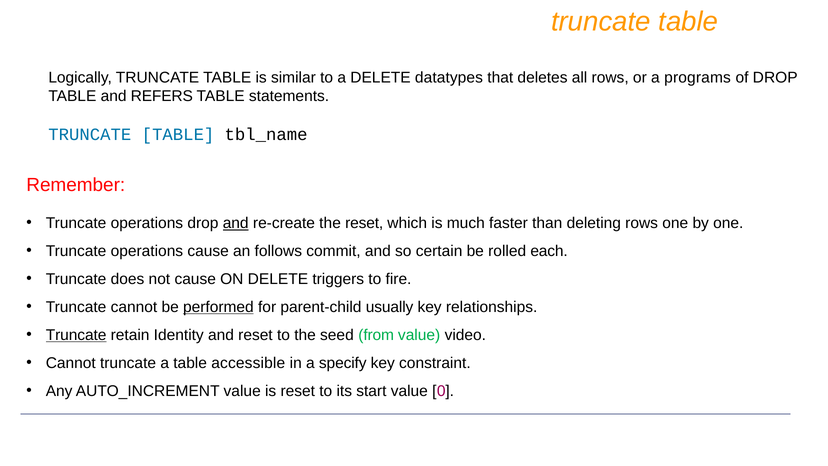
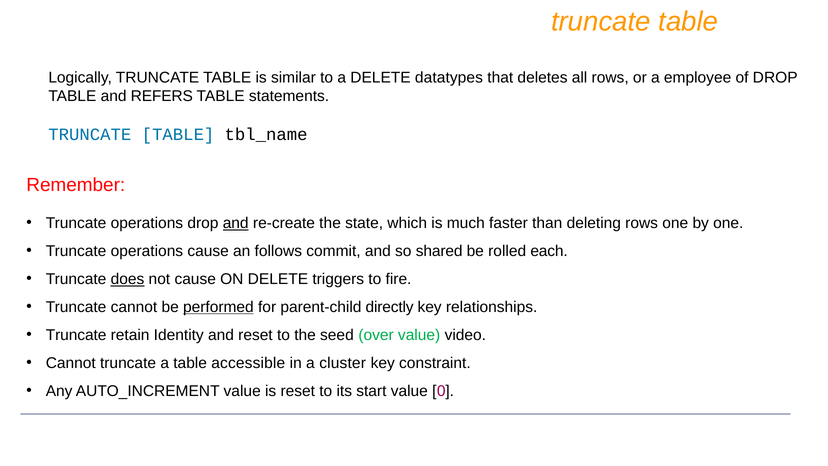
programs: programs -> employee (698, 77)
the reset: reset -> state (364, 223)
certain: certain -> shared (439, 251)
does underline: none -> present (128, 279)
usually: usually -> directly (390, 307)
Truncate underline: present -> none (76, 335)
from: from -> over (376, 335)
specify: specify -> cluster (343, 363)
